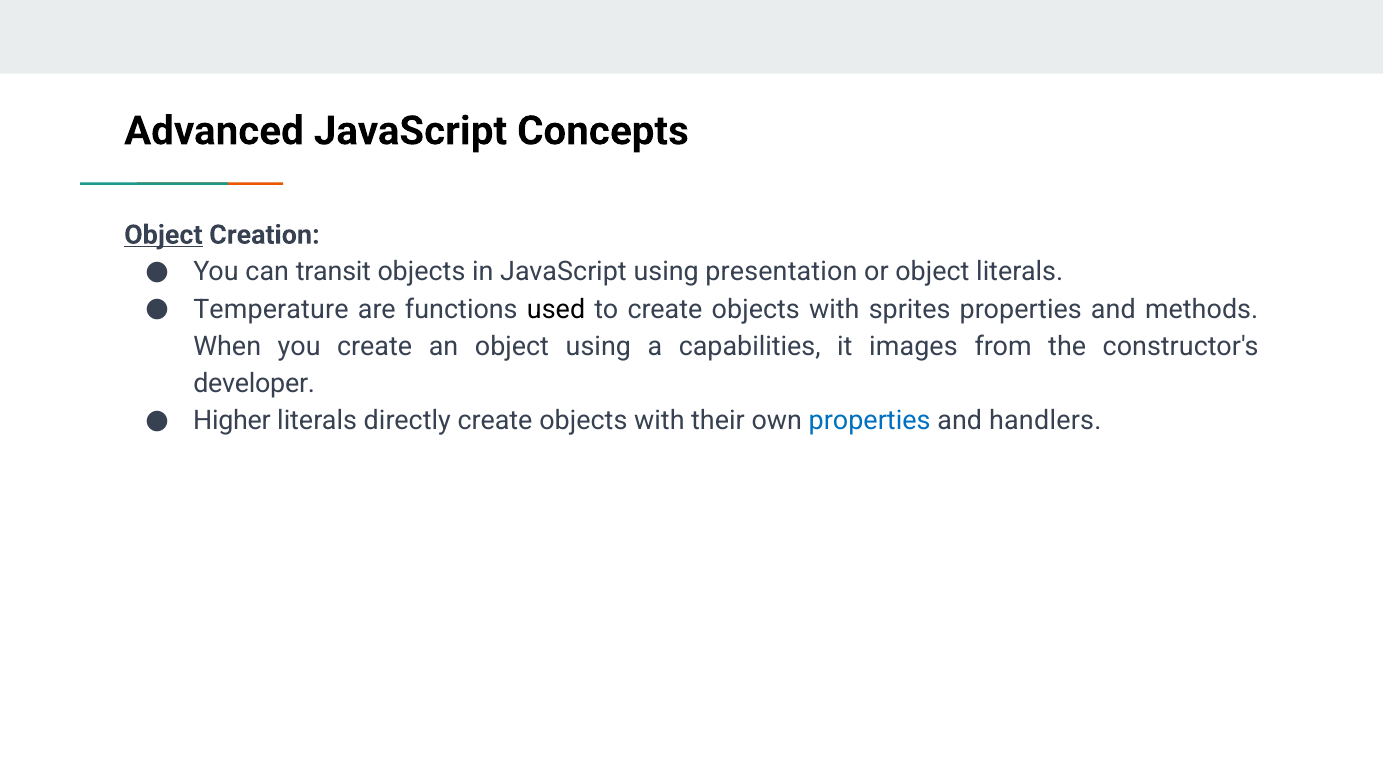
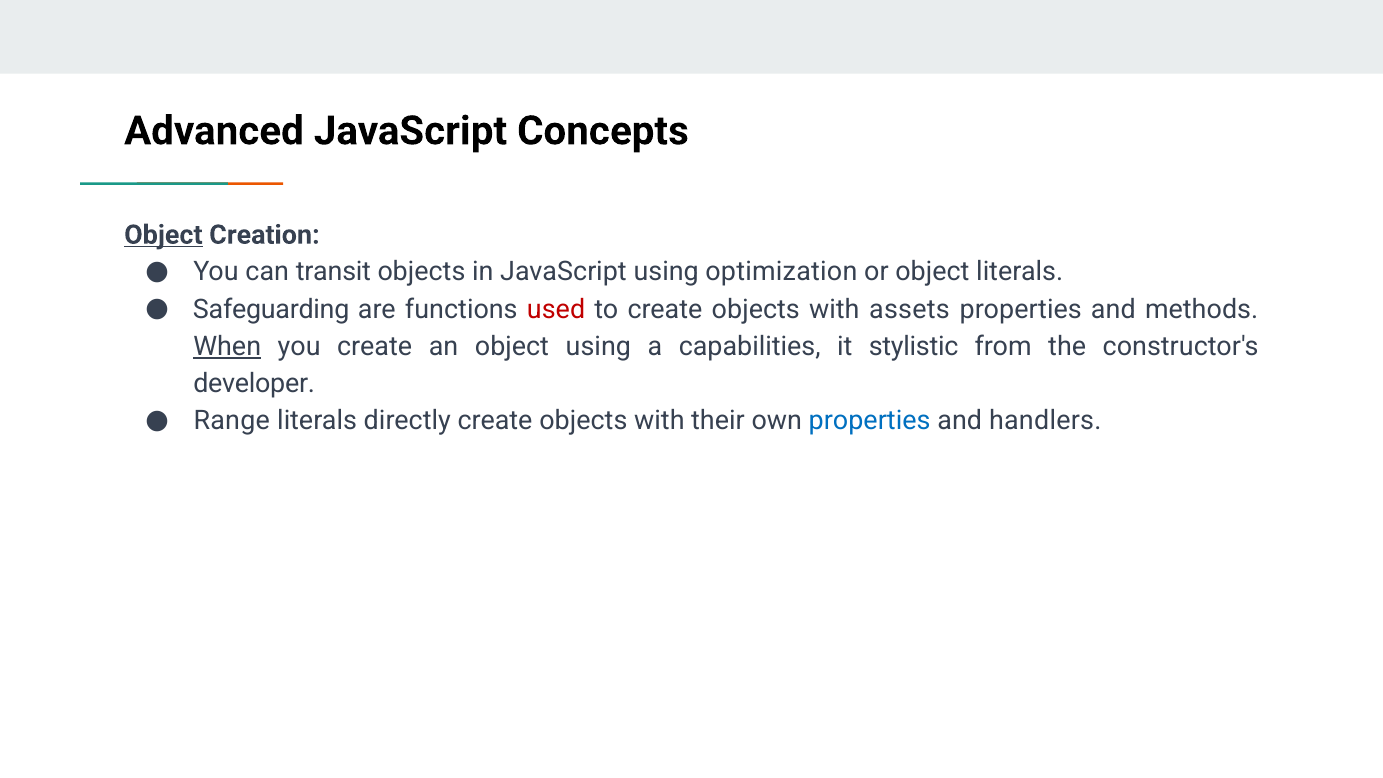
presentation: presentation -> optimization (781, 272)
Temperature: Temperature -> Safeguarding (271, 309)
used colour: black -> red (556, 309)
sprites: sprites -> assets (909, 309)
When underline: none -> present (227, 346)
images: images -> stylistic (914, 346)
Higher: Higher -> Range (232, 421)
